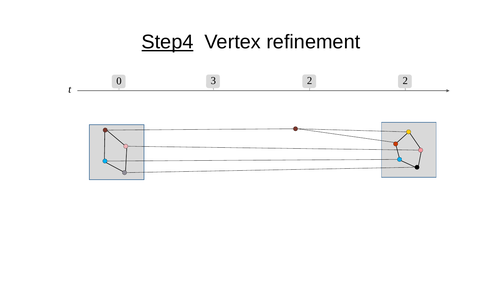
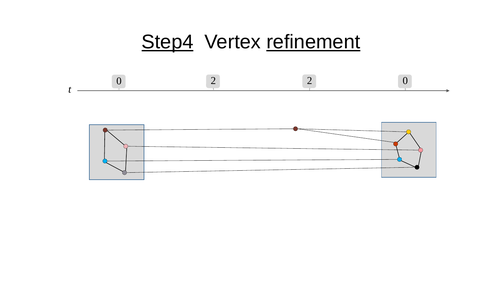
refinement underline: none -> present (313, 42)
0 3: 3 -> 2 (213, 81)
2 2: 2 -> 0 (405, 81)
